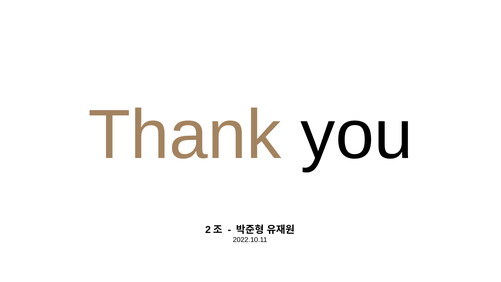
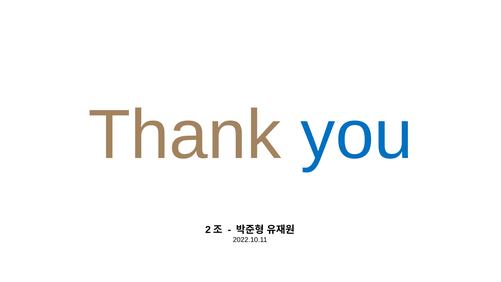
you colour: black -> blue (357, 135)
